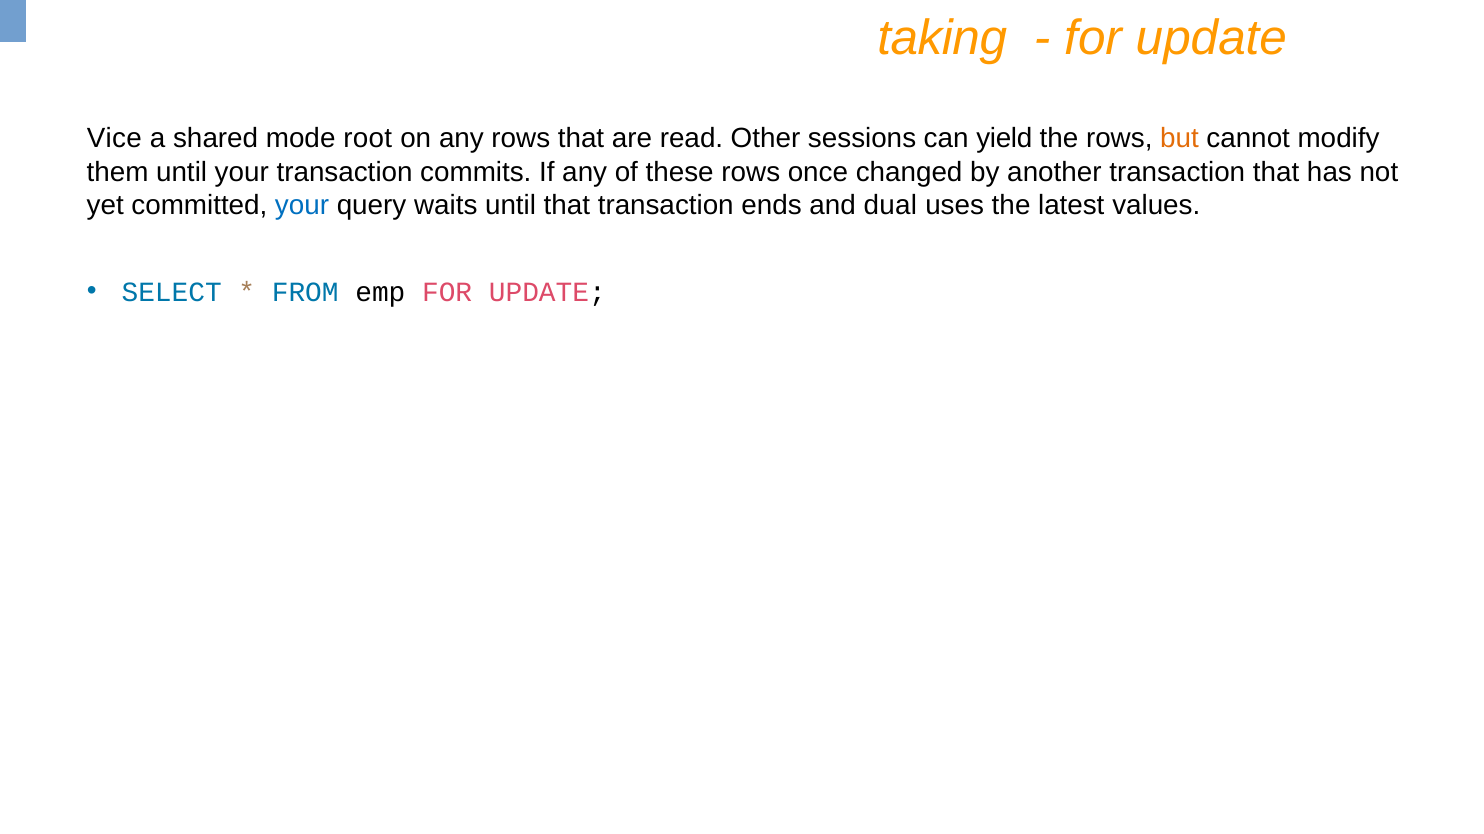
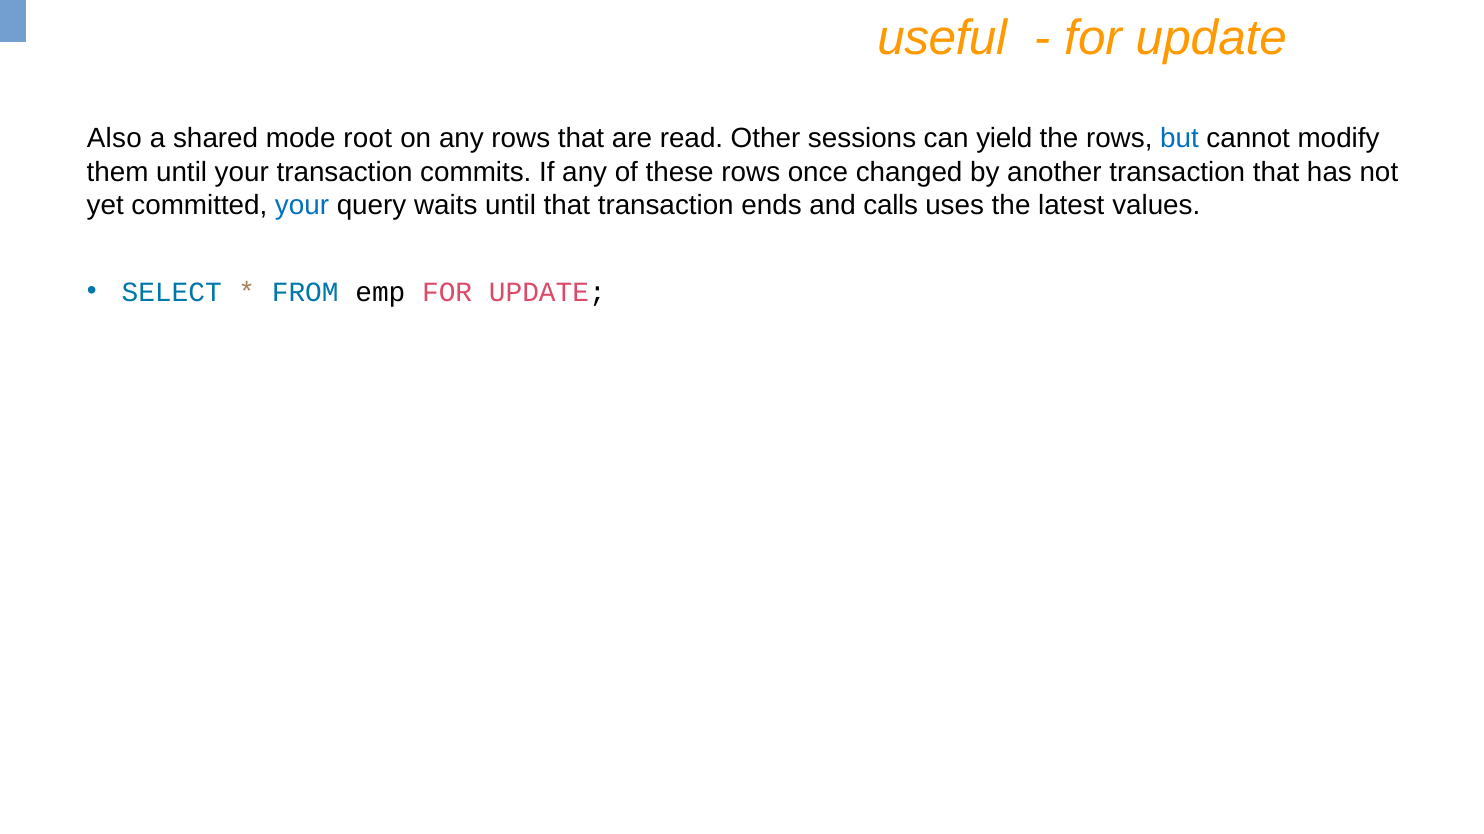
taking: taking -> useful (942, 39)
Vice: Vice -> Also (114, 139)
but colour: orange -> blue (1179, 139)
dual: dual -> calls (891, 205)
